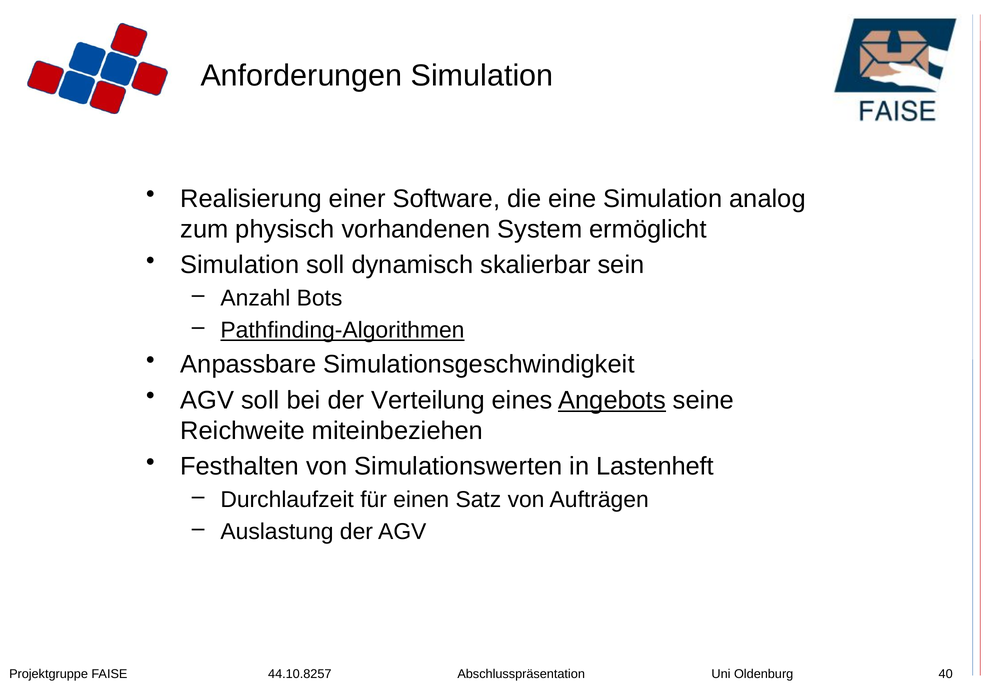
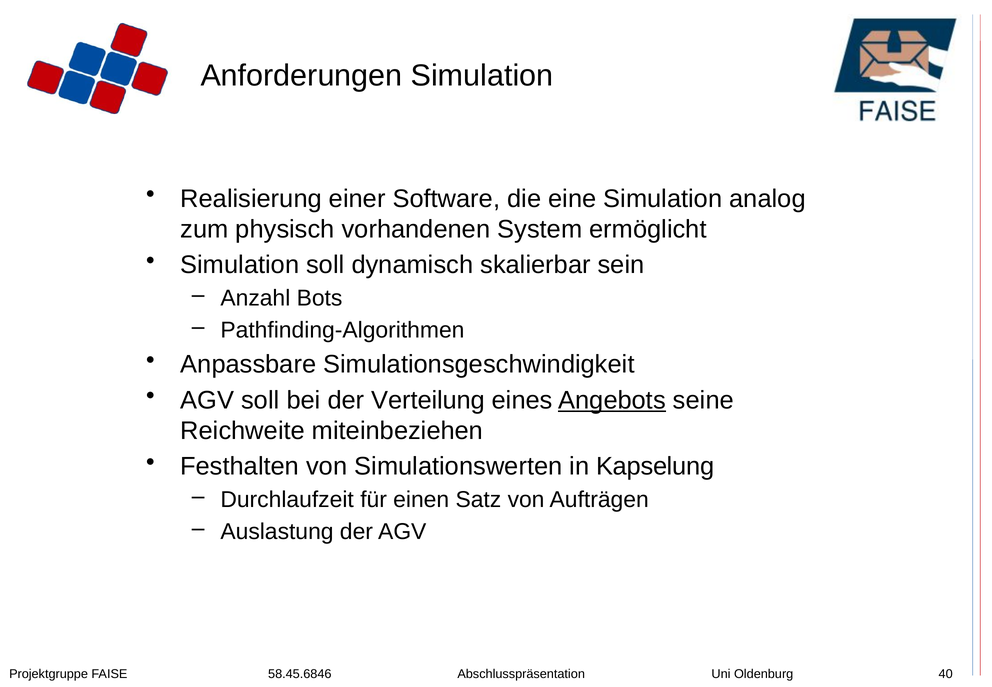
Pathfinding-Algorithmen underline: present -> none (342, 330)
Lastenheft: Lastenheft -> Kapselung (655, 466)
44.10.8257: 44.10.8257 -> 58.45.6846 (300, 674)
